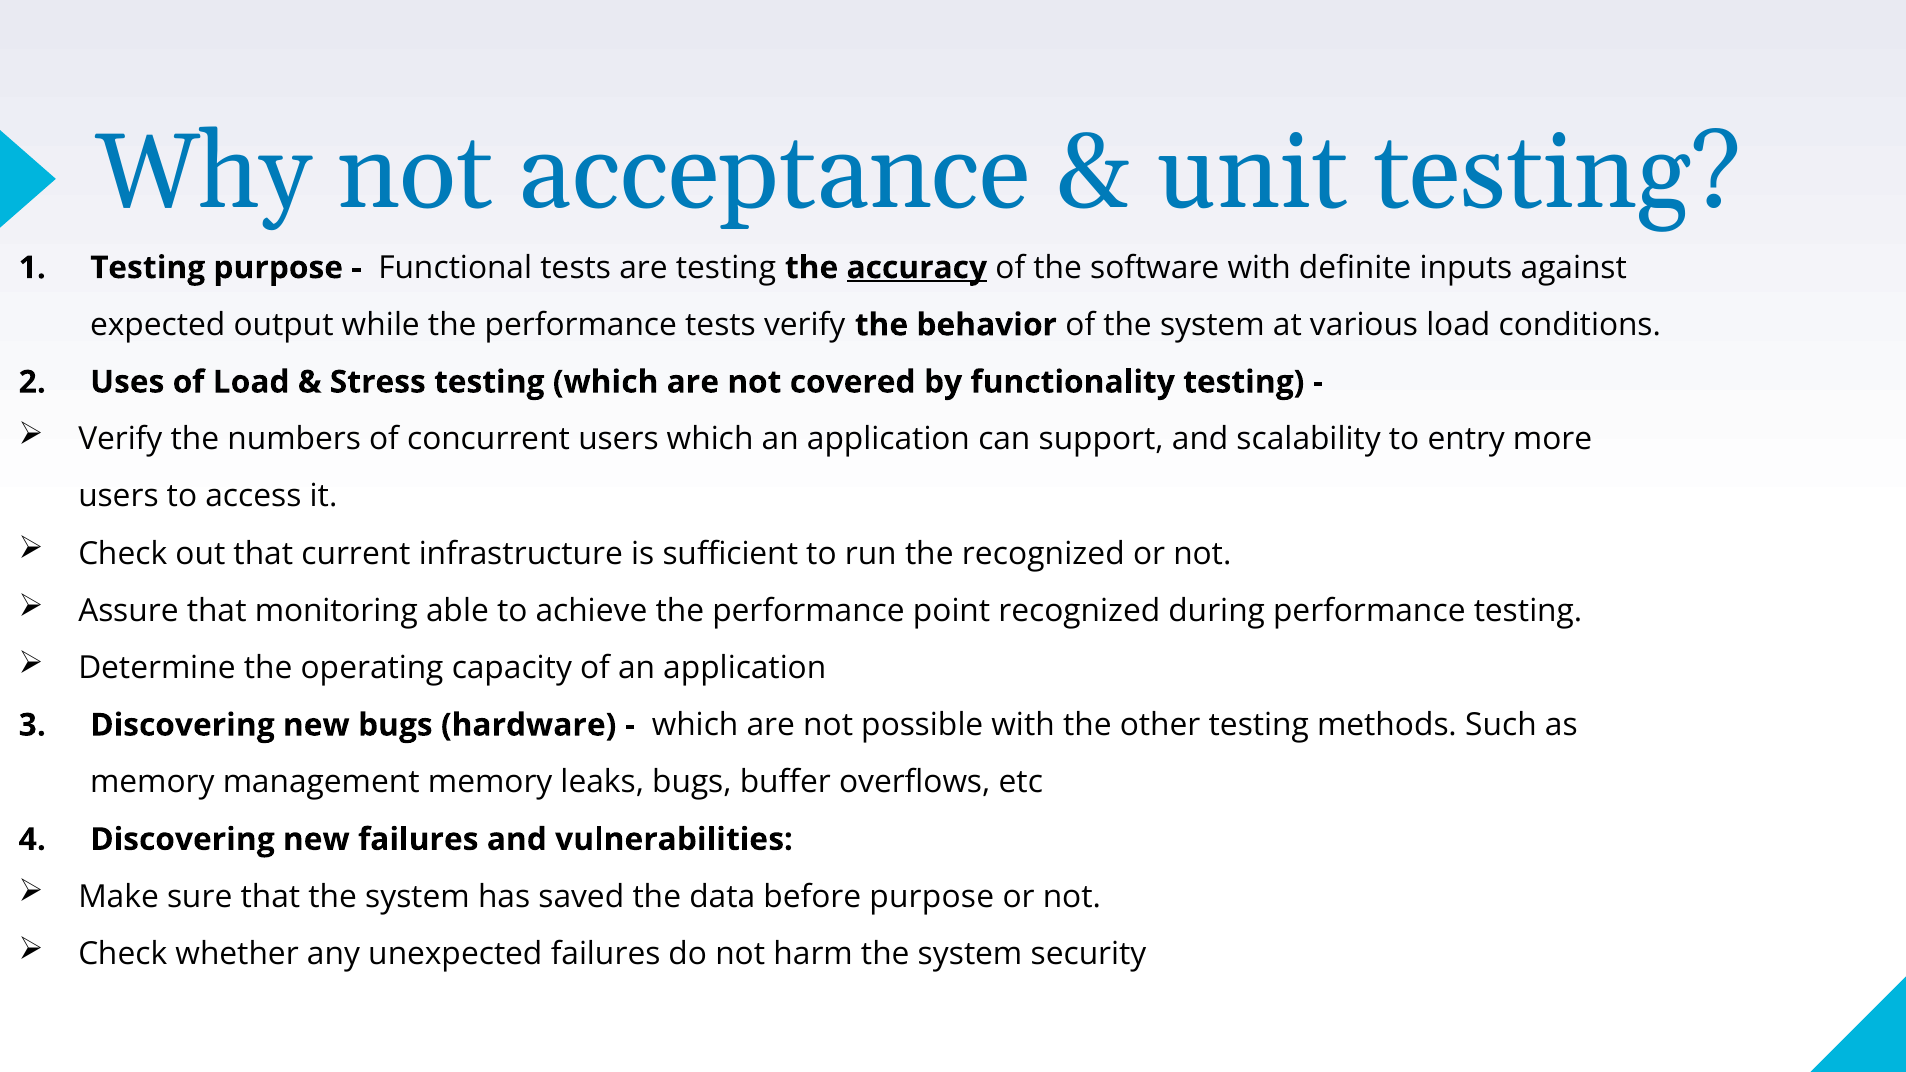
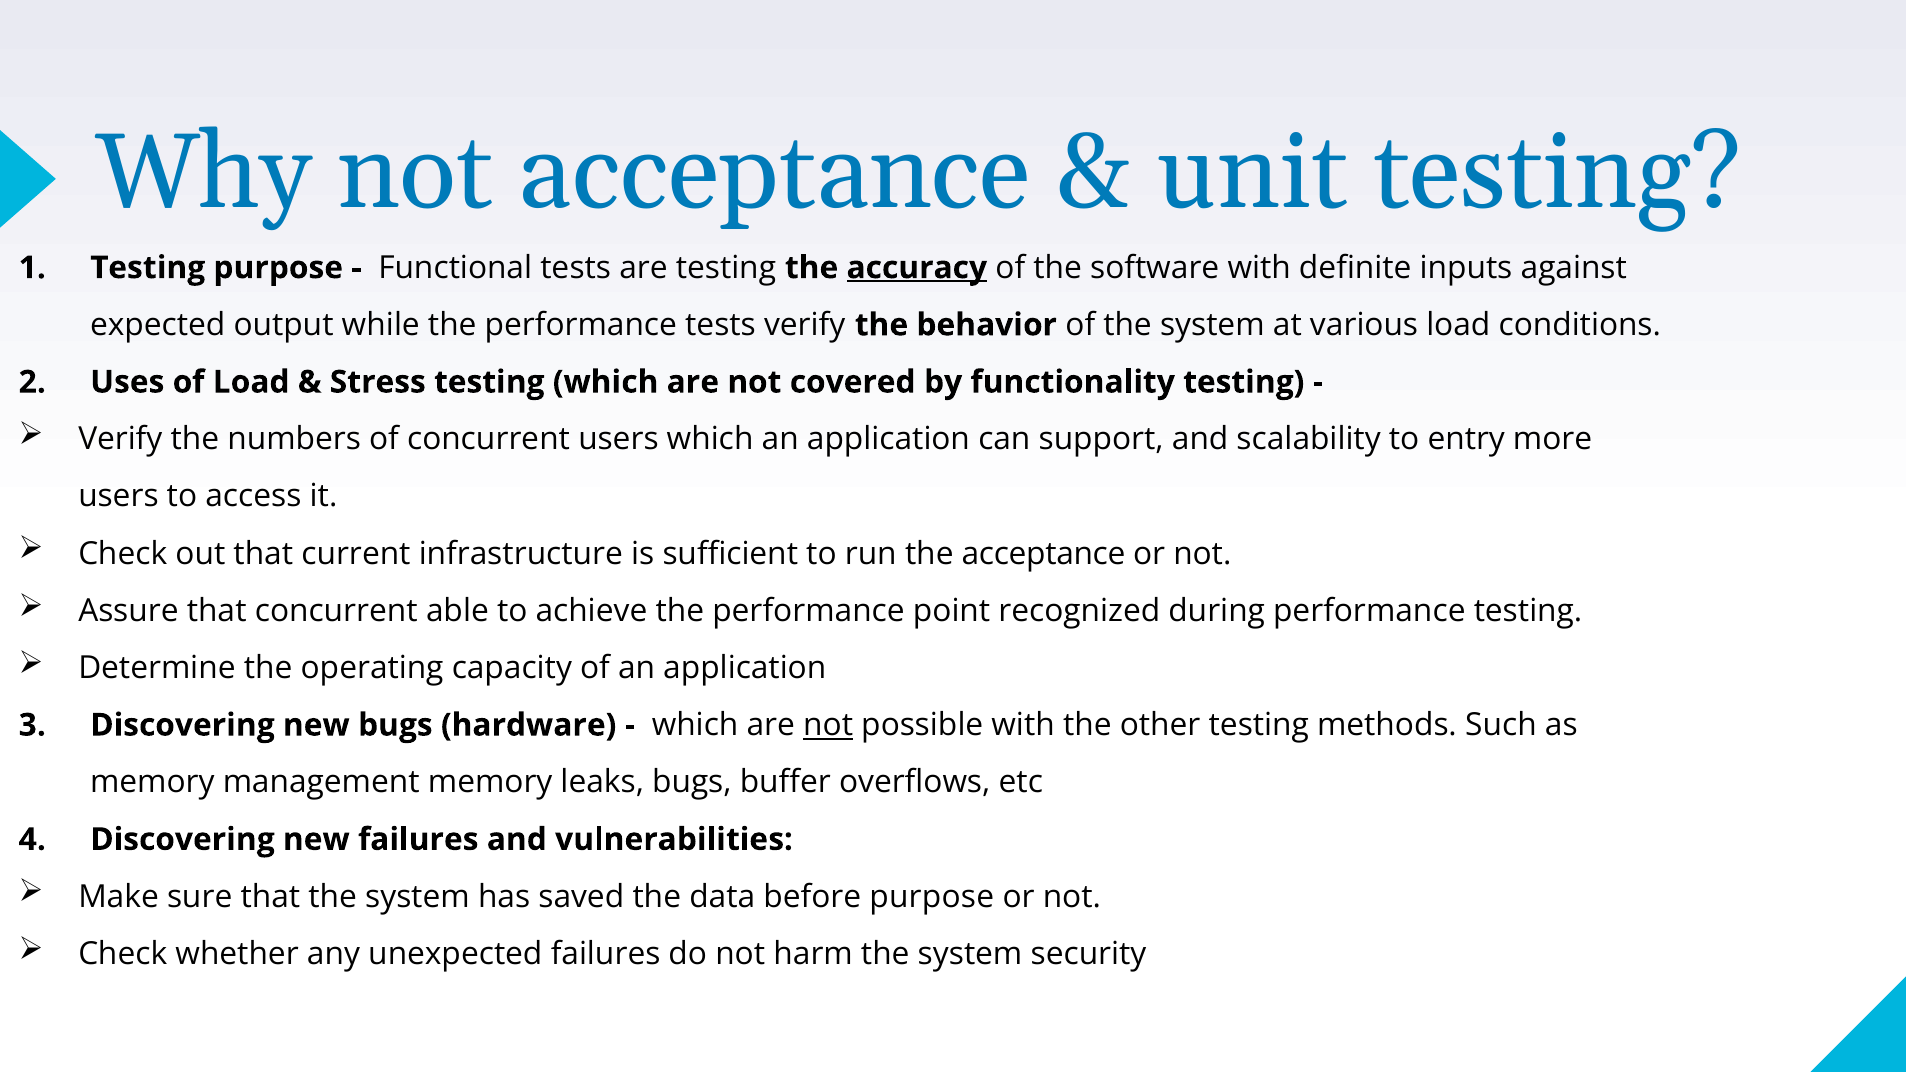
the recognized: recognized -> acceptance (1044, 554)
that monitoring: monitoring -> concurrent (336, 611)
not underline: none -> present (828, 725)
